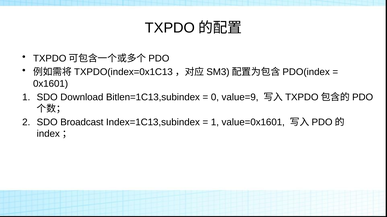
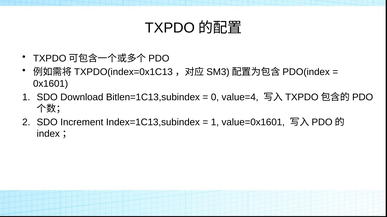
value=9: value=9 -> value=4 (240, 97)
Broadcast: Broadcast -> Increment (82, 123)
